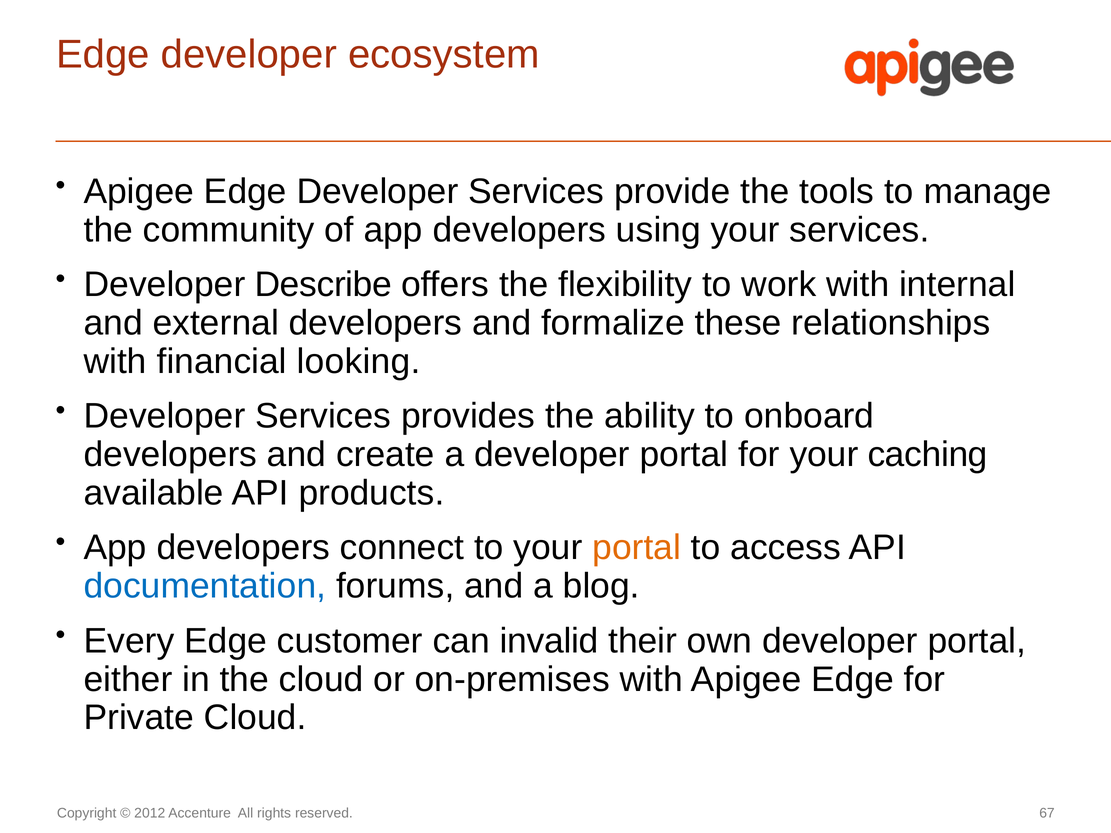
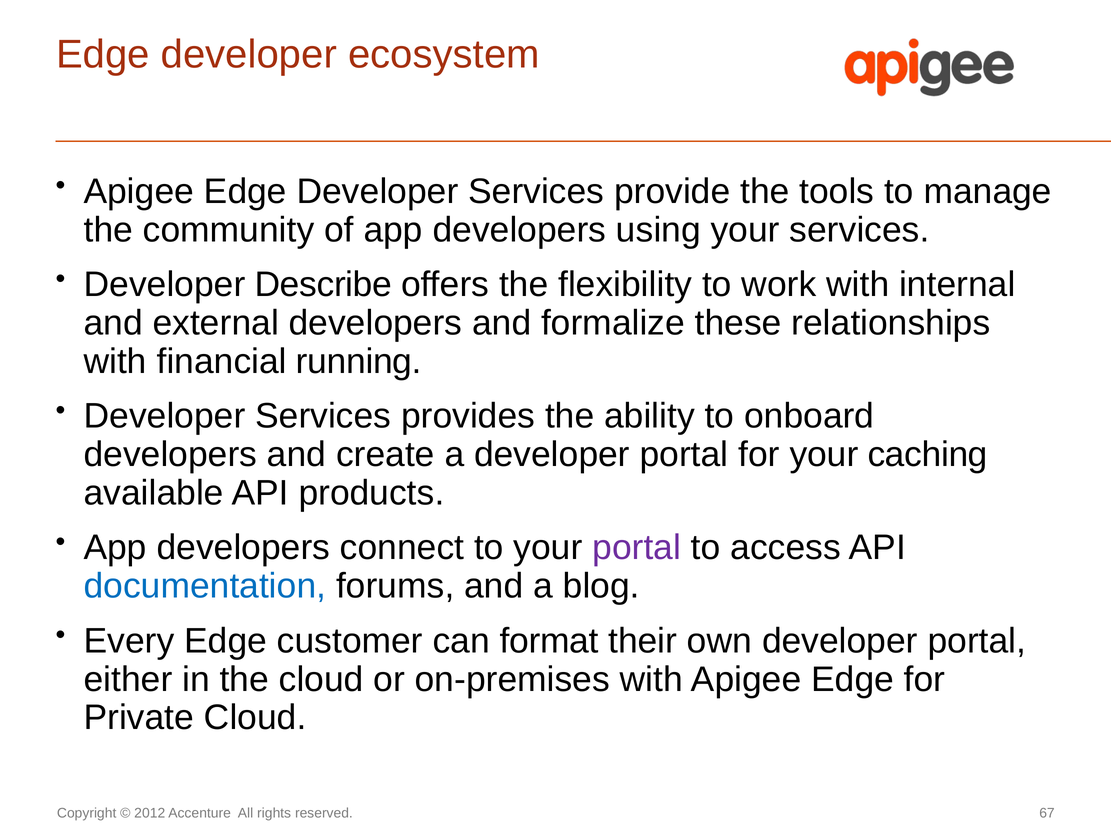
looking: looking -> running (359, 361)
portal colour: orange -> purple (637, 548)
invalid: invalid -> format (549, 641)
